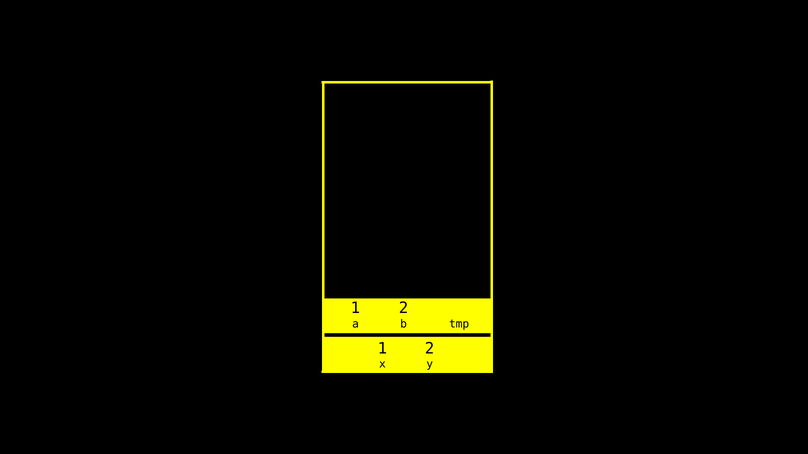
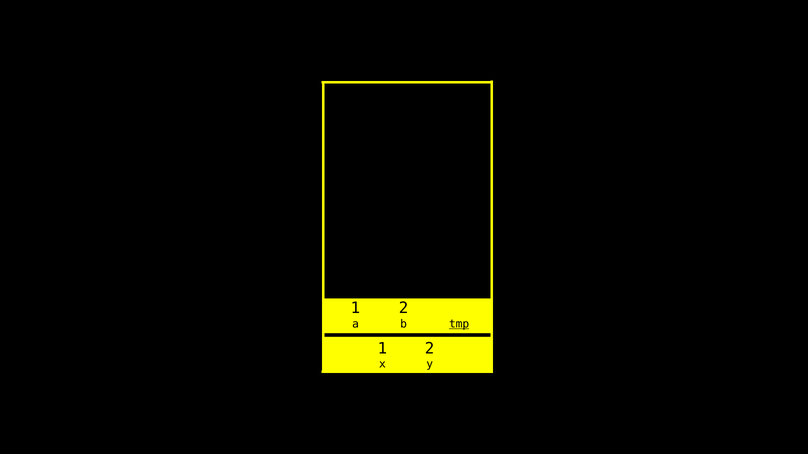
tmp underline: none -> present (459, 324)
